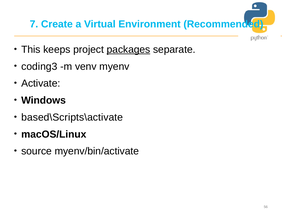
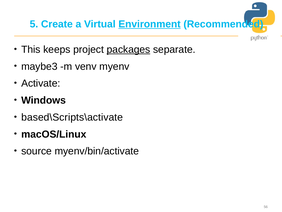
7: 7 -> 5 (34, 24)
Environment underline: none -> present (150, 24)
coding3: coding3 -> maybe3 (39, 66)
